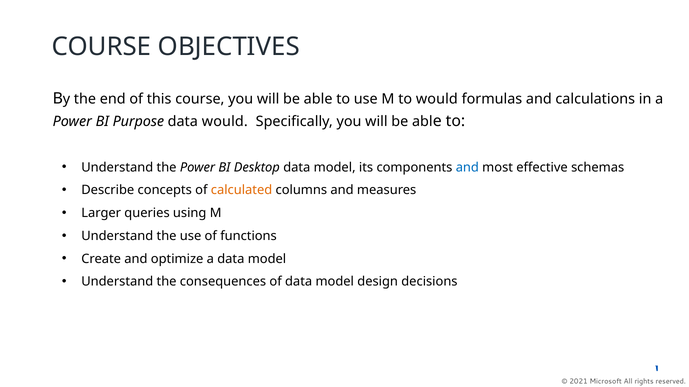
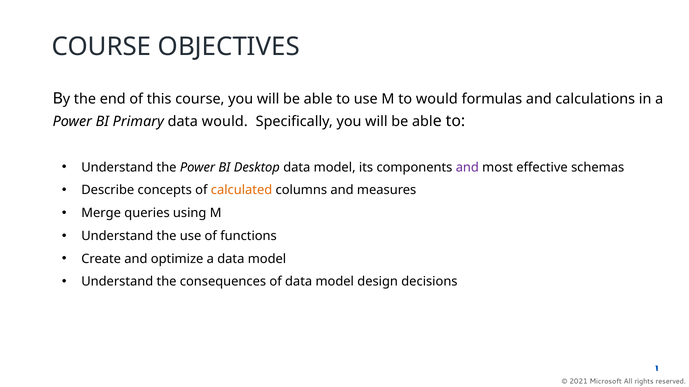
Purpose: Purpose -> Primary (138, 122)
and colour: blue -> purple (467, 168)
Larger: Larger -> Merge (101, 213)
